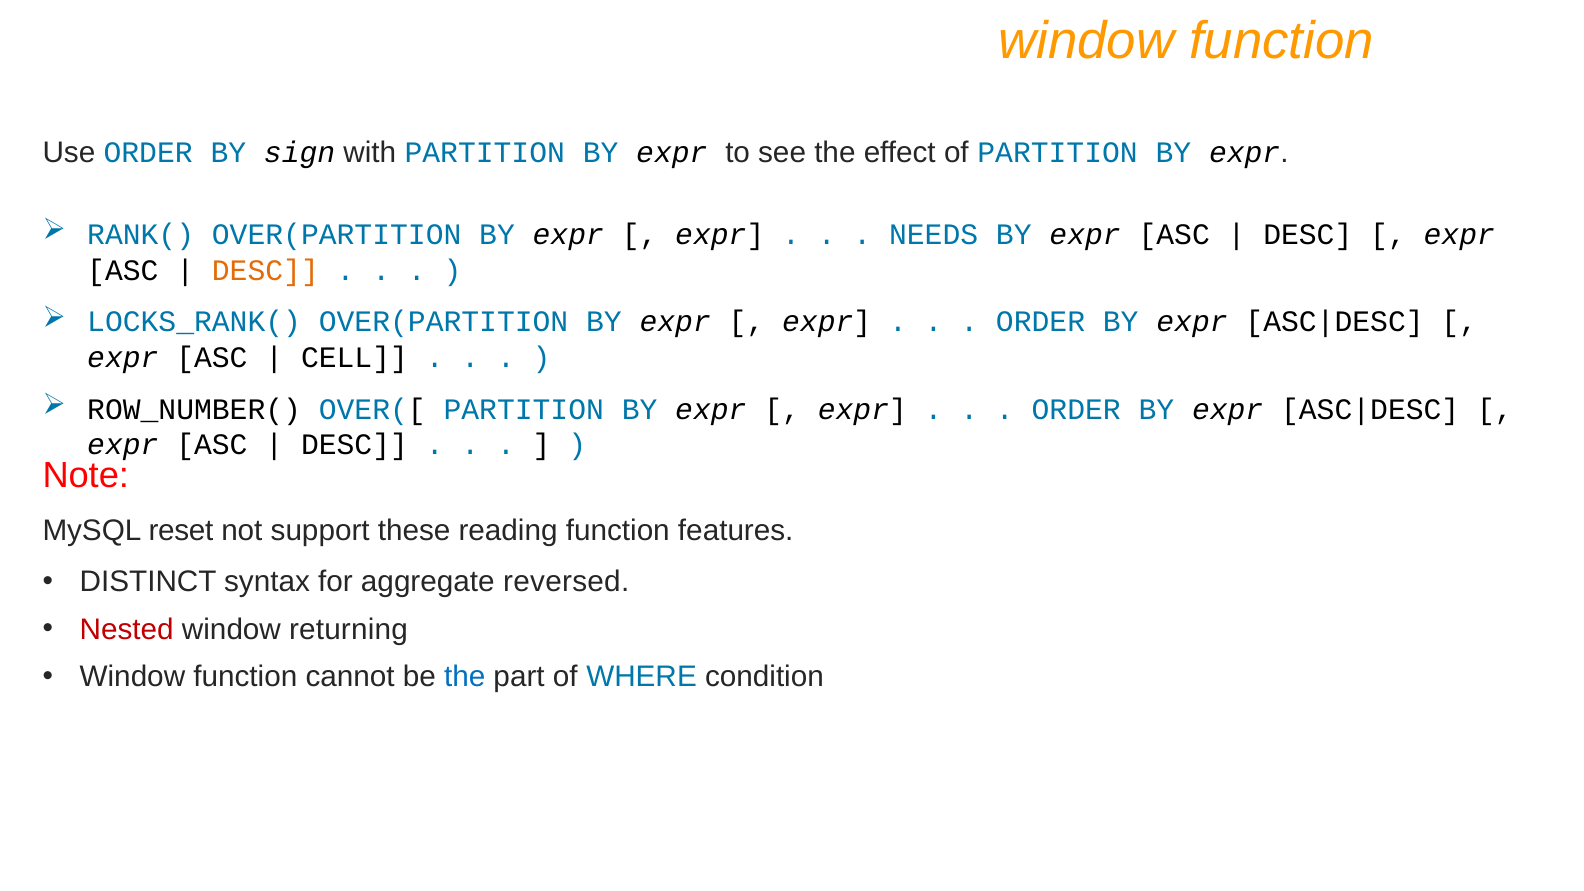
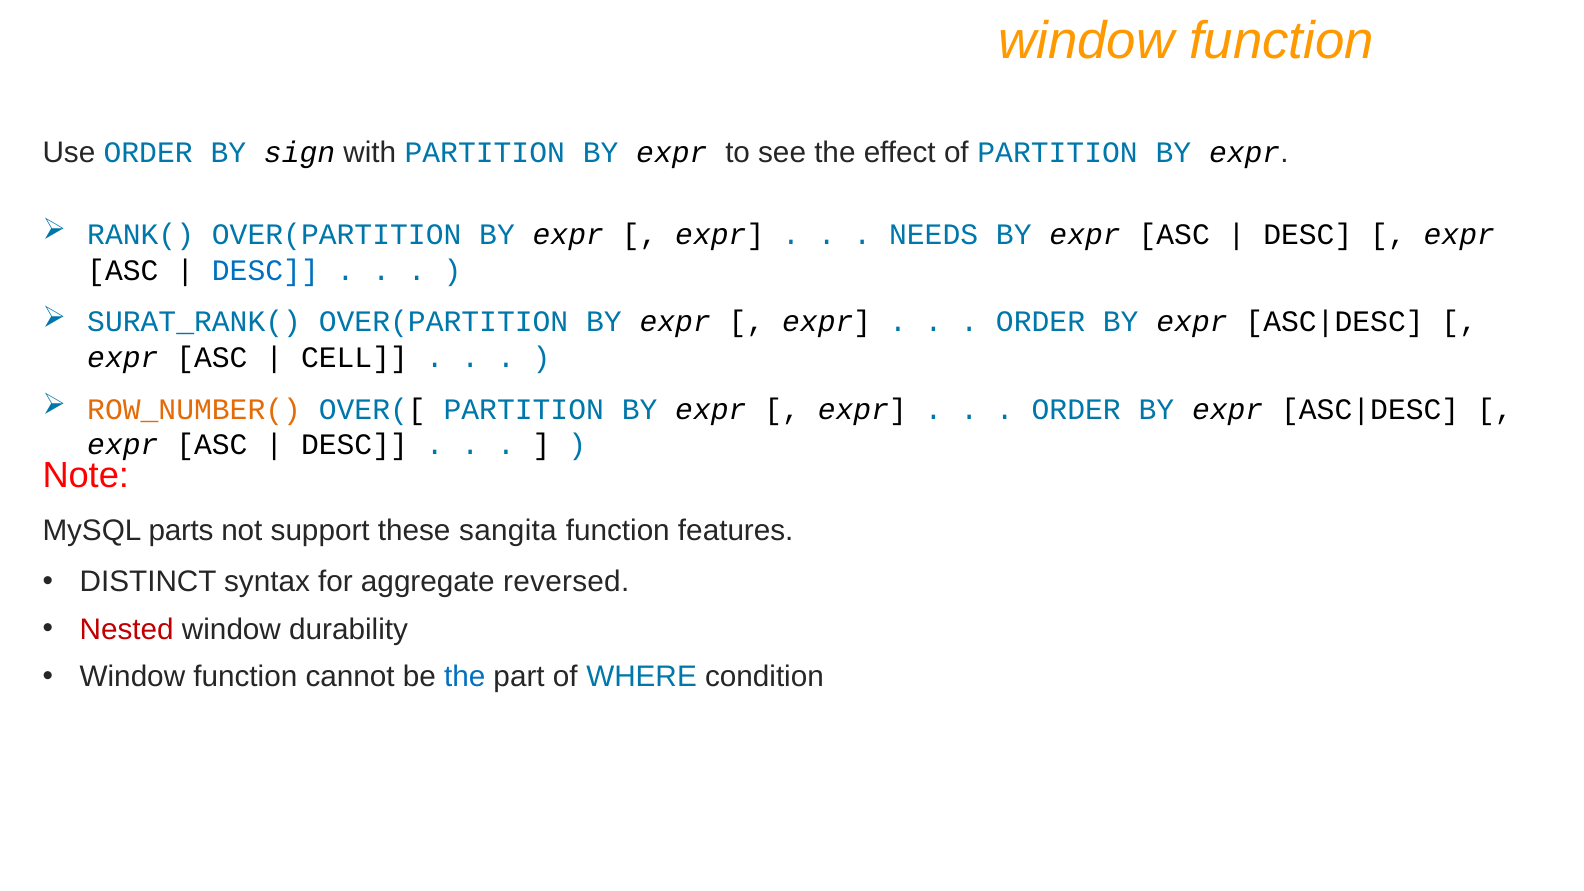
DESC colour: orange -> blue (265, 271)
LOCKS_RANK(: LOCKS_RANK( -> SURAT_RANK( (194, 322)
ROW_NUMBER( colour: black -> orange (194, 409)
reset: reset -> parts (181, 531)
reading: reading -> sangita (508, 531)
returning: returning -> durability (349, 630)
